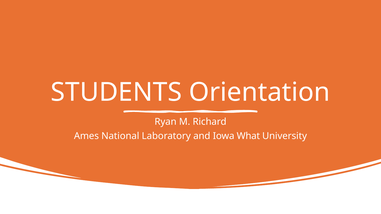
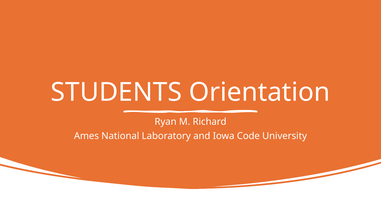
What: What -> Code (248, 136)
